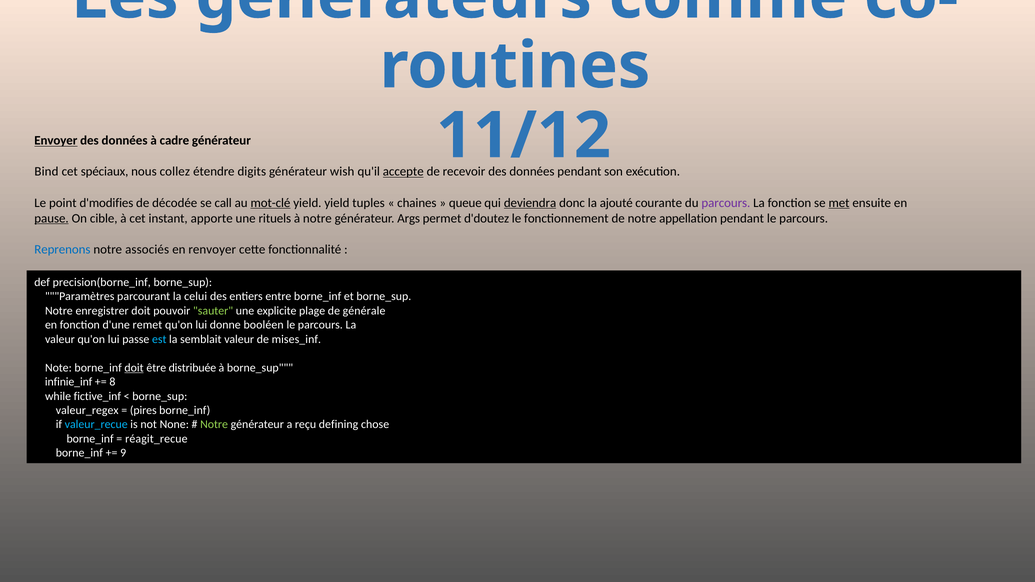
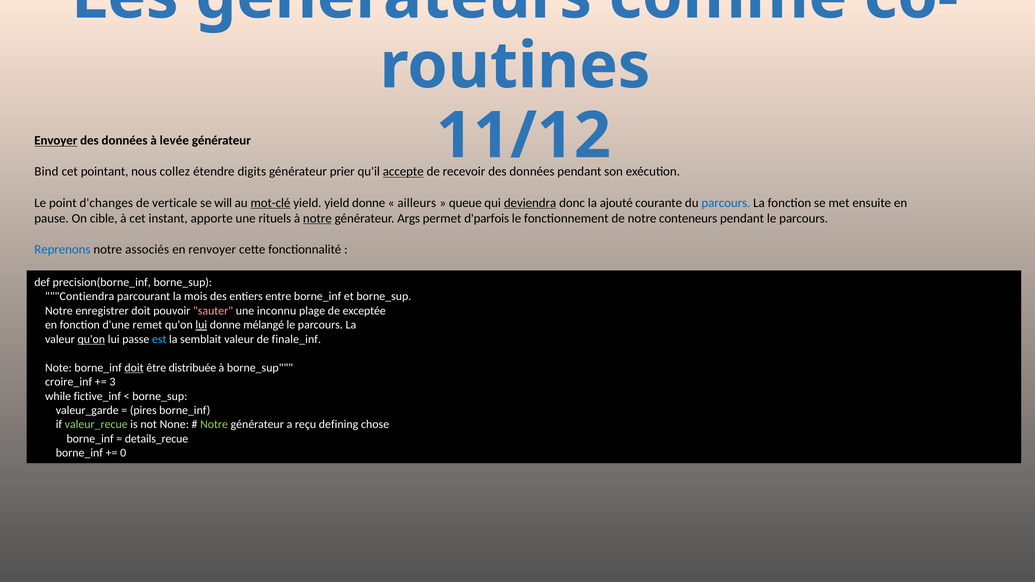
cadre: cadre -> levée (174, 141)
spéciaux: spéciaux -> pointant (105, 172)
wish: wish -> prier (342, 172)
d'modifies: d'modifies -> d'changes (106, 203)
décodée: décodée -> verticale (175, 203)
call: call -> will (223, 203)
yield tuples: tuples -> donne (369, 203)
chaines: chaines -> ailleurs (417, 203)
parcours colour: purple -> blue (726, 203)
met underline: present -> none (839, 203)
pause underline: present -> none (52, 218)
notre underline: none -> present (317, 218)
d'doutez: d'doutez -> d'parfois (487, 218)
appellation: appellation -> conteneurs (688, 218)
Paramètres: Paramètres -> Contiendra (80, 297)
celui: celui -> mois (196, 297)
sauter colour: light green -> pink (213, 311)
explicite: explicite -> inconnu (277, 311)
générale: générale -> exceptée (364, 311)
lui underline: none -> present (201, 325)
booléen: booléen -> mélangé (264, 325)
qu'on underline: none -> present (91, 339)
mises_inf: mises_inf -> finale_inf (296, 339)
infinie_inf: infinie_inf -> croire_inf (69, 382)
8: 8 -> 3 (112, 382)
valeur_regex: valeur_regex -> valeur_garde (87, 410)
valeur_recue colour: light blue -> light green (96, 425)
réagit_recue: réagit_recue -> details_recue (157, 439)
9: 9 -> 0 (123, 453)
